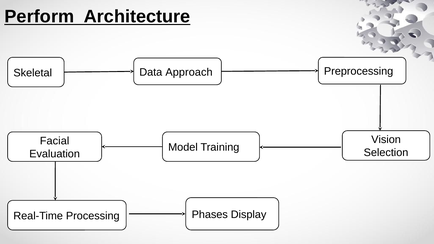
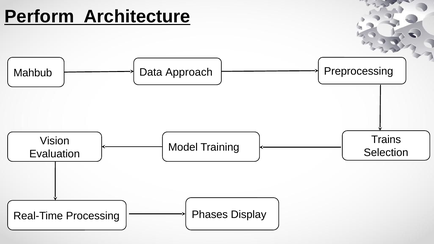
Skeletal: Skeletal -> Mahbub (33, 73)
Vision: Vision -> Trains (386, 140)
Facial: Facial -> Vision (55, 141)
